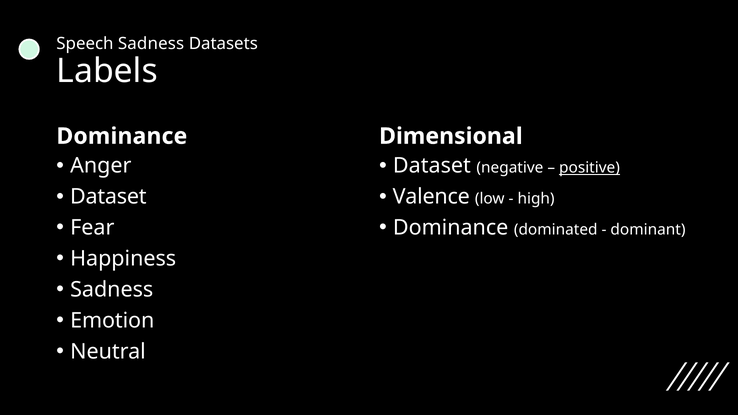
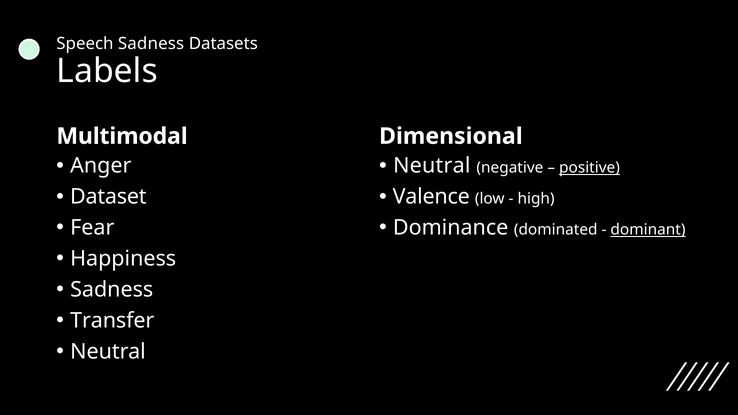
Dominance: Dominance -> Multimodal (122, 136)
Dataset: Dataset -> Neutral (432, 166)
dominant underline: none -> present (648, 230)
Emotion: Emotion -> Transfer (112, 321)
